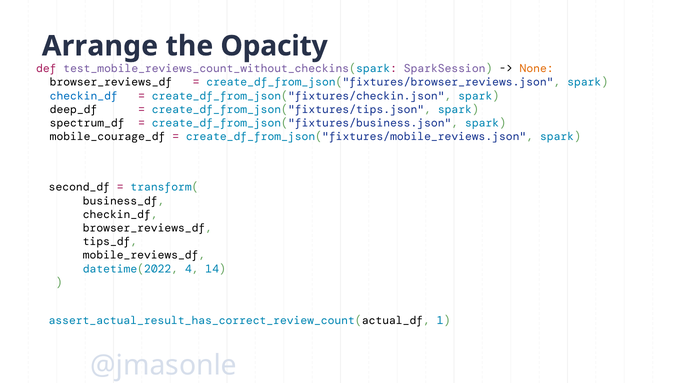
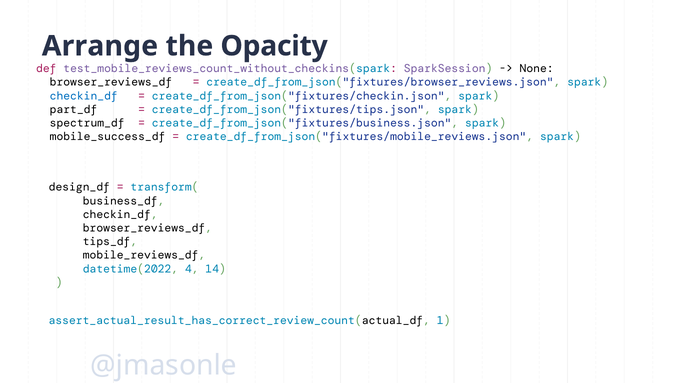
None colour: orange -> black (537, 69)
deep_df: deep_df -> part_df (74, 109)
mobile_courage_df: mobile_courage_df -> mobile_success_df (108, 137)
second_df: second_df -> design_df (79, 187)
